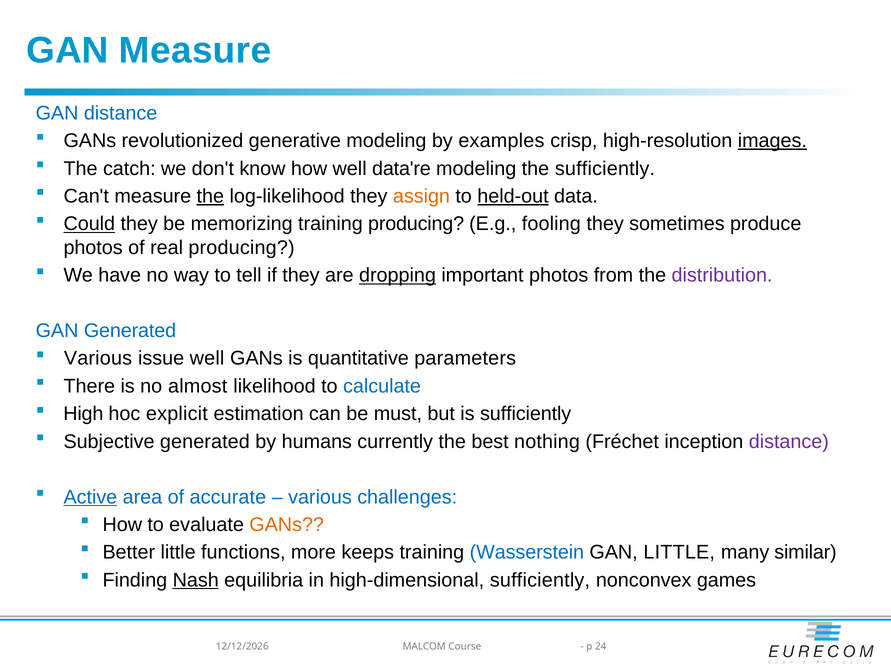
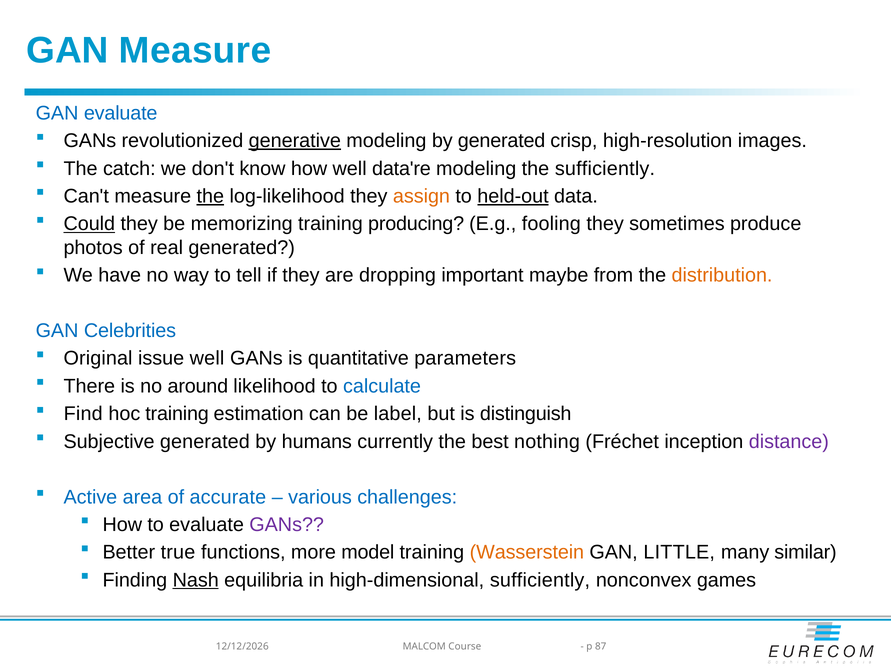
GAN distance: distance -> evaluate (121, 113)
generative underline: none -> present (295, 141)
by examples: examples -> generated (502, 141)
images underline: present -> none (772, 141)
real producing: producing -> generated (242, 248)
dropping underline: present -> none (397, 275)
important photos: photos -> maybe (559, 275)
distribution colour: purple -> orange (722, 275)
GAN Generated: Generated -> Celebrities (130, 331)
Various: Various -> Original (98, 359)
almost: almost -> around (198, 386)
High: High -> Find (83, 414)
hoc explicit: explicit -> training (177, 414)
must: must -> label (398, 414)
is sufficiently: sufficiently -> distinguish (526, 414)
Active underline: present -> none (90, 497)
GANs colour: orange -> purple (287, 525)
Better little: little -> true (178, 553)
keeps: keeps -> model (368, 553)
Wasserstein colour: blue -> orange (527, 553)
24: 24 -> 87 (601, 647)
